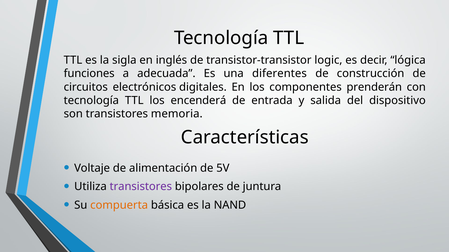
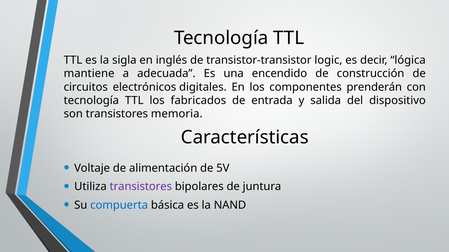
funciones: funciones -> mantiene (89, 74)
diferentes: diferentes -> encendido (280, 74)
encenderá: encenderá -> fabricados (198, 101)
compuerta colour: orange -> blue (119, 205)
